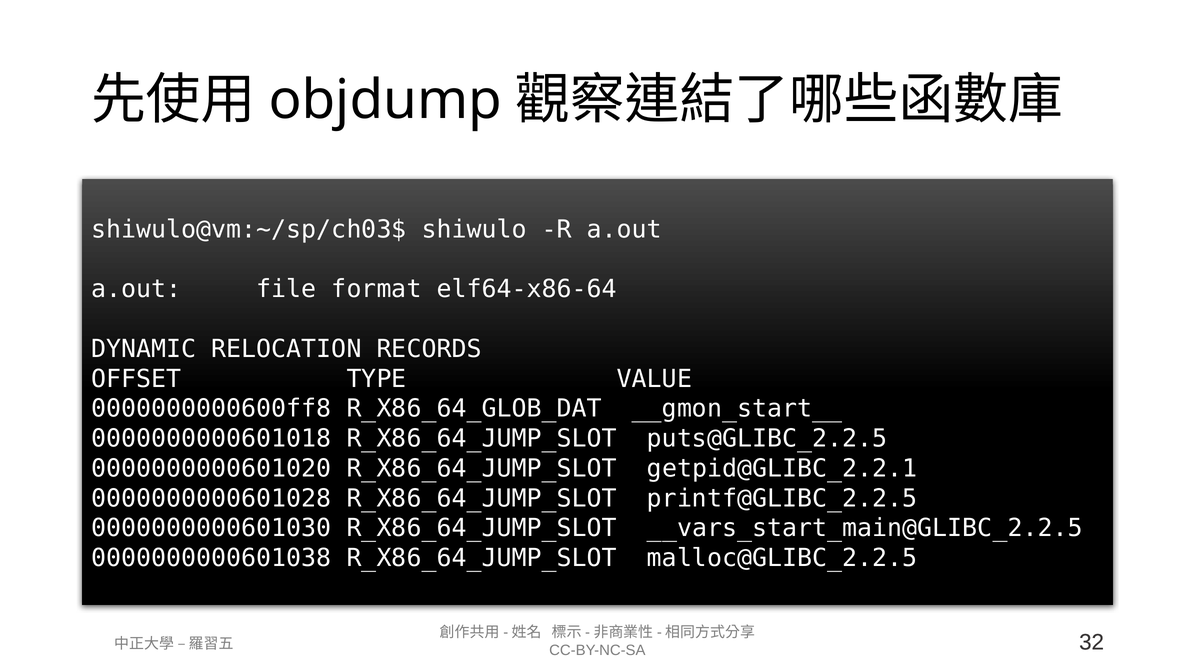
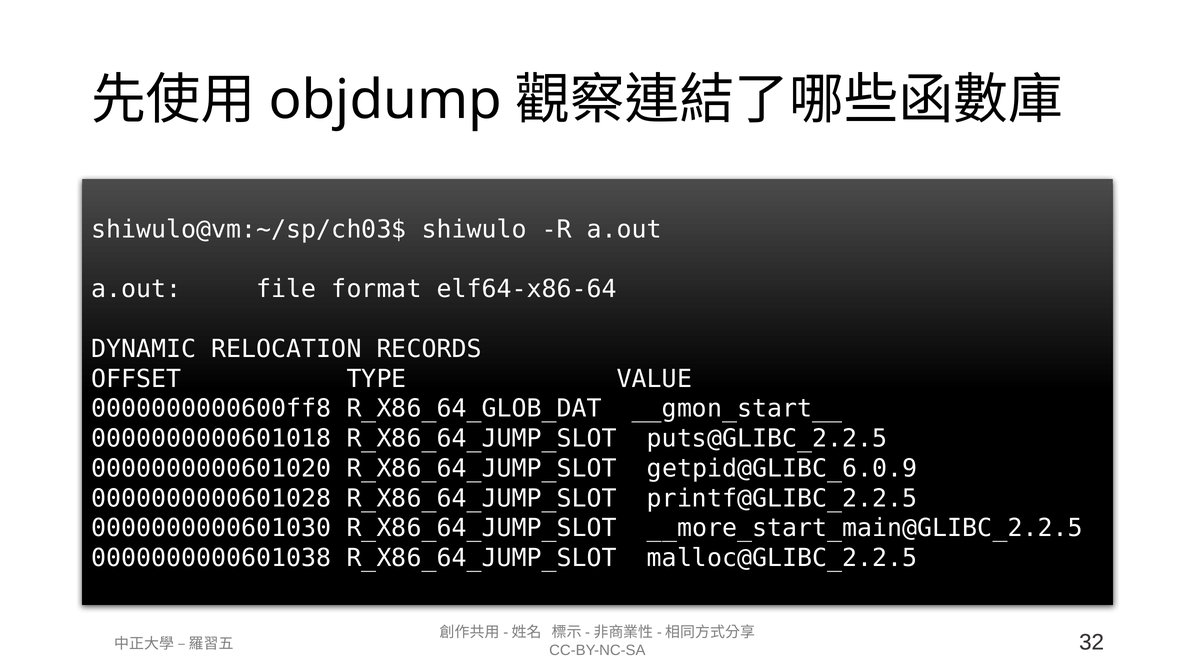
getpid@GLIBC_2.2.1: getpid@GLIBC_2.2.1 -> getpid@GLIBC_6.0.9 (782, 469)
__vars_start_main@GLIBC_2.2.5: __vars_start_main@GLIBC_2.2.5 -> __more_start_main@GLIBC_2.2.5 (865, 528)
